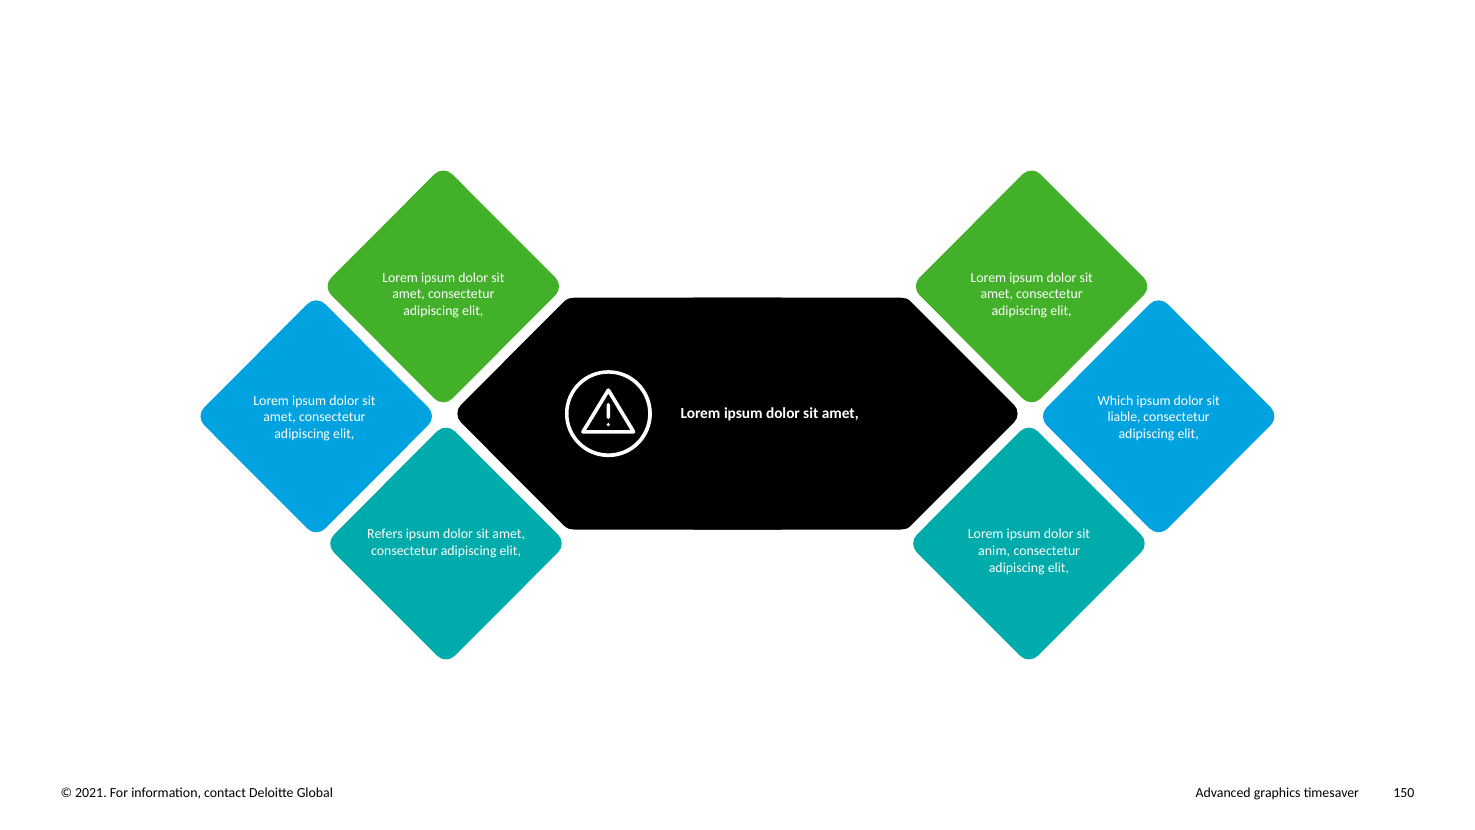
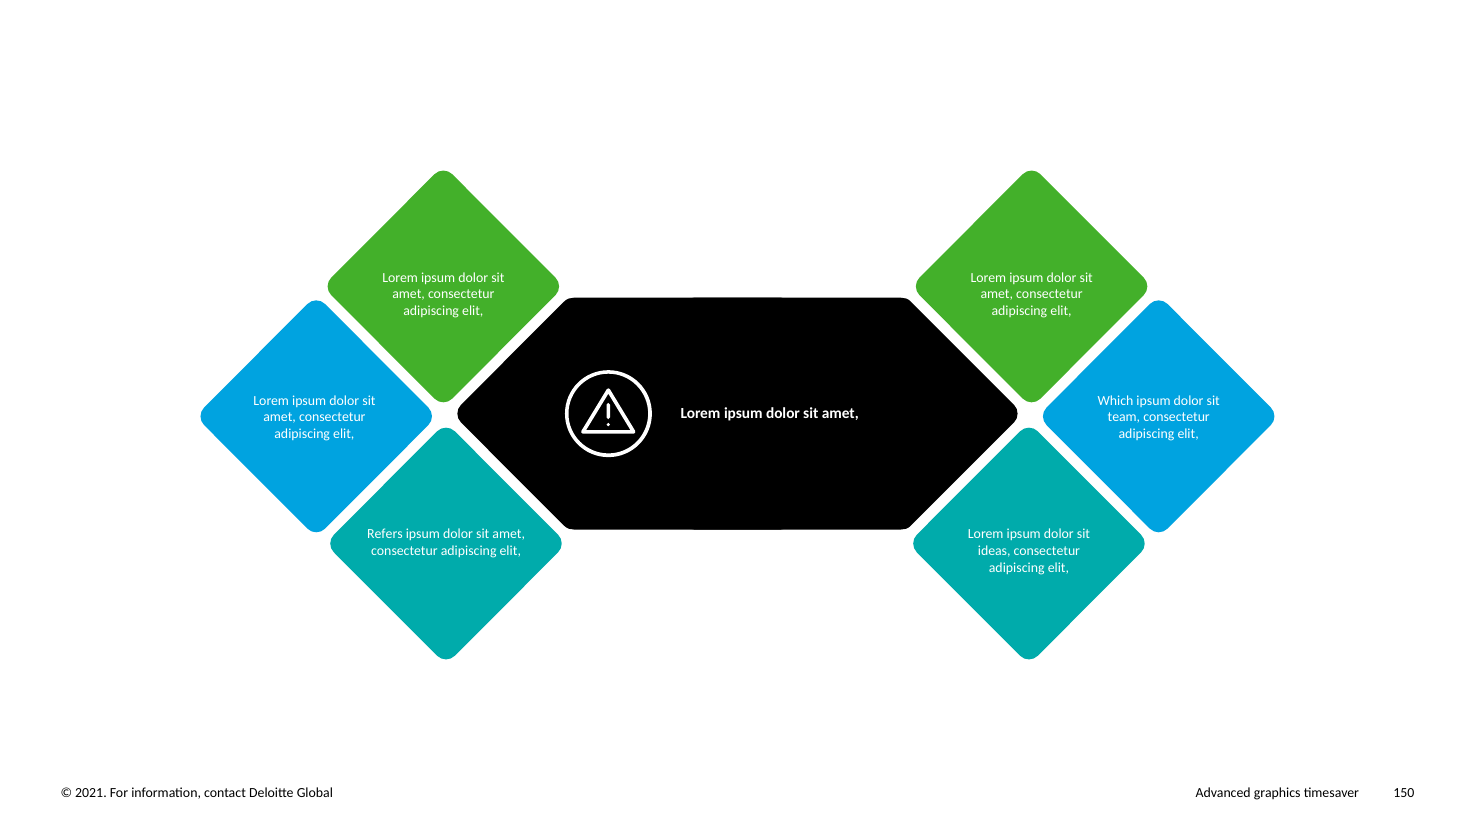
liable: liable -> team (1124, 417)
anim: anim -> ideas (994, 551)
